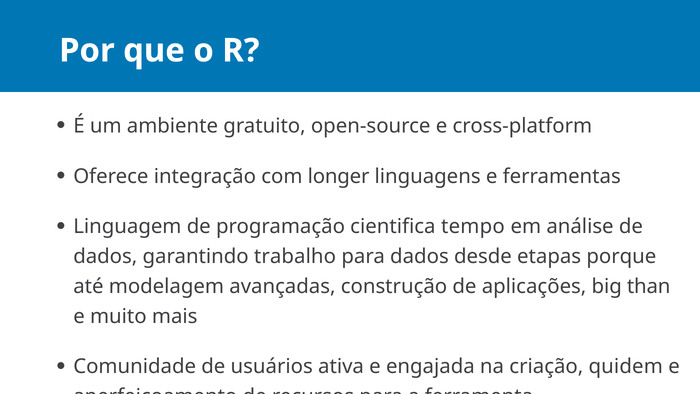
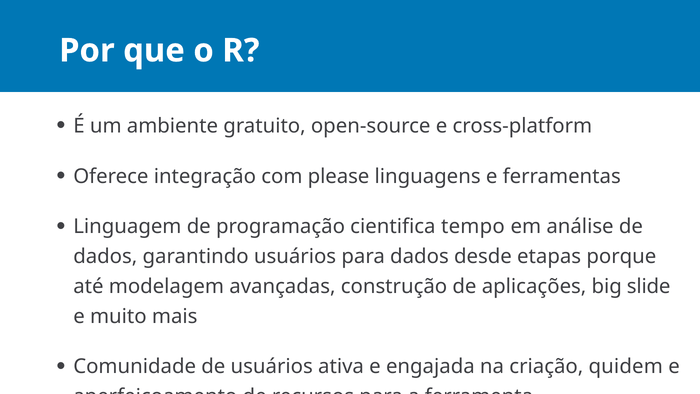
longer: longer -> please (339, 176)
garantindo trabalho: trabalho -> usuários (295, 256)
than: than -> slide (649, 286)
